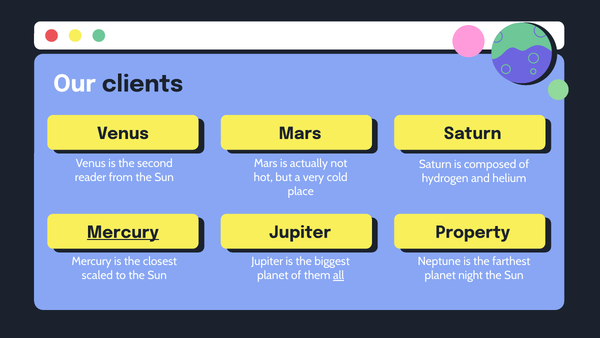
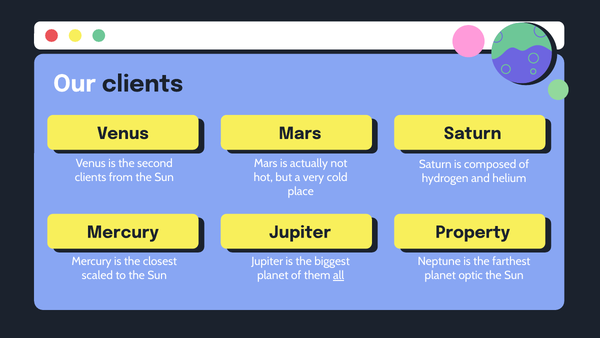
reader: reader -> clients (91, 177)
Mercury underline: present -> none (123, 232)
night: night -> optic (471, 275)
